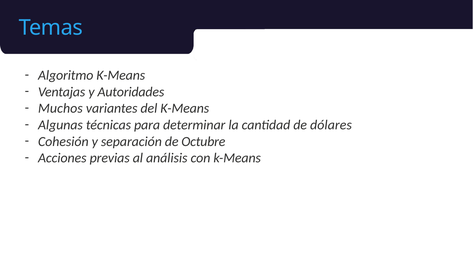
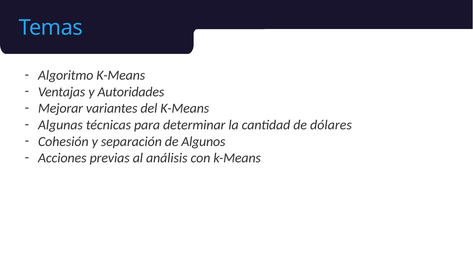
Muchos: Muchos -> Mejorar (61, 108)
Octubre: Octubre -> Algunos (203, 142)
